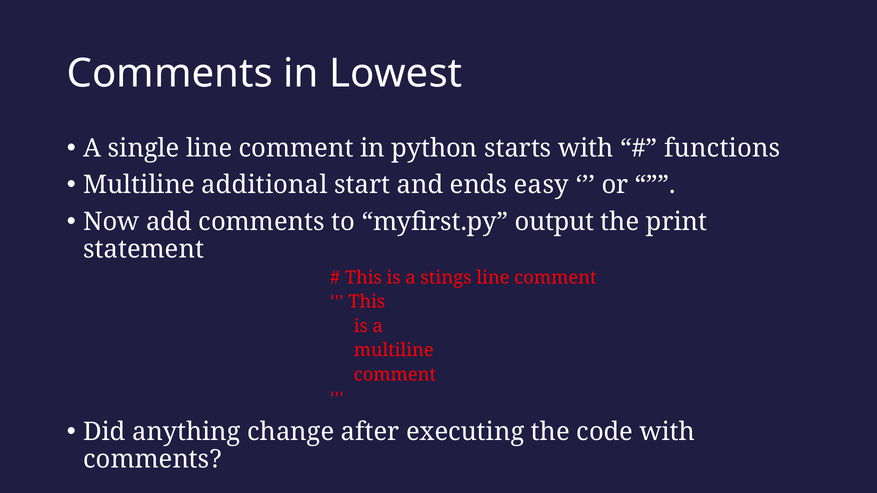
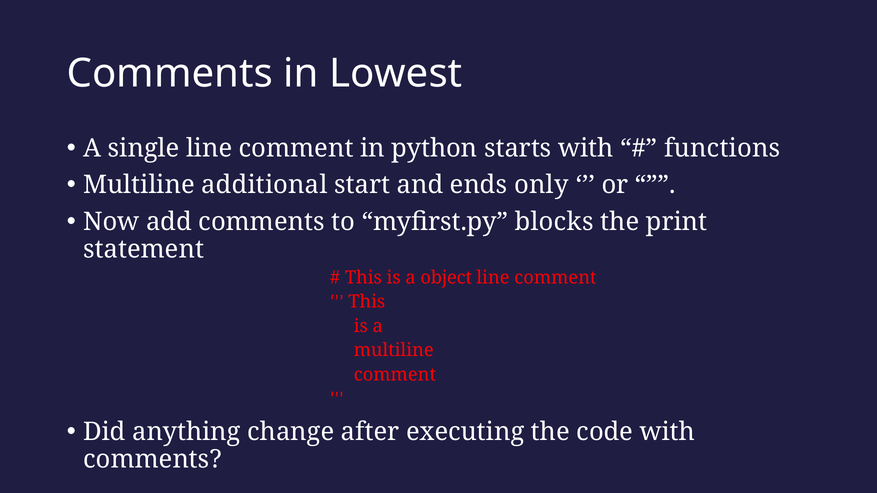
easy: easy -> only (541, 185)
output: output -> blocks (554, 222)
stings: stings -> object (446, 278)
